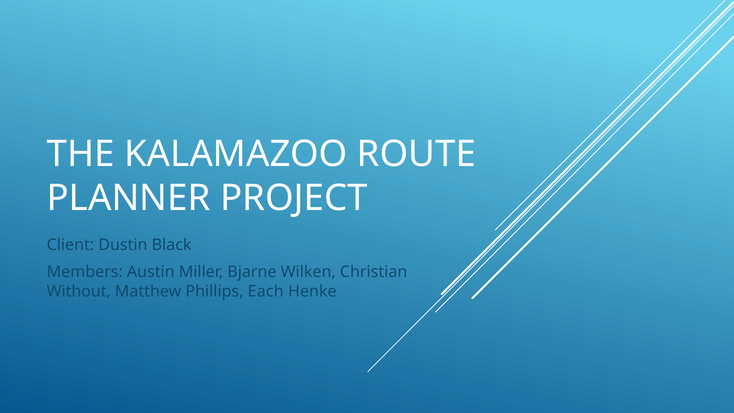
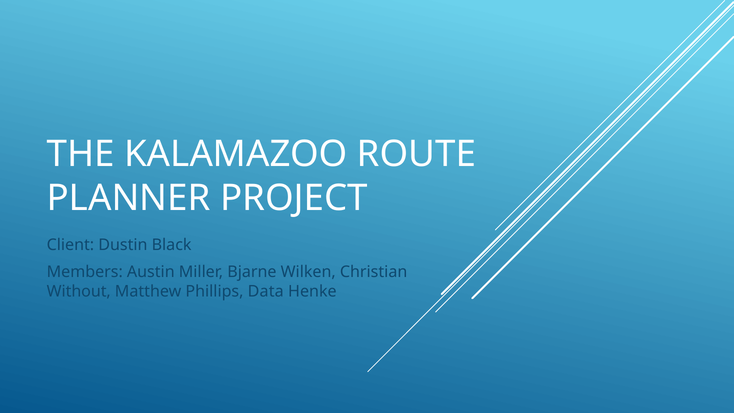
Each: Each -> Data (266, 291)
